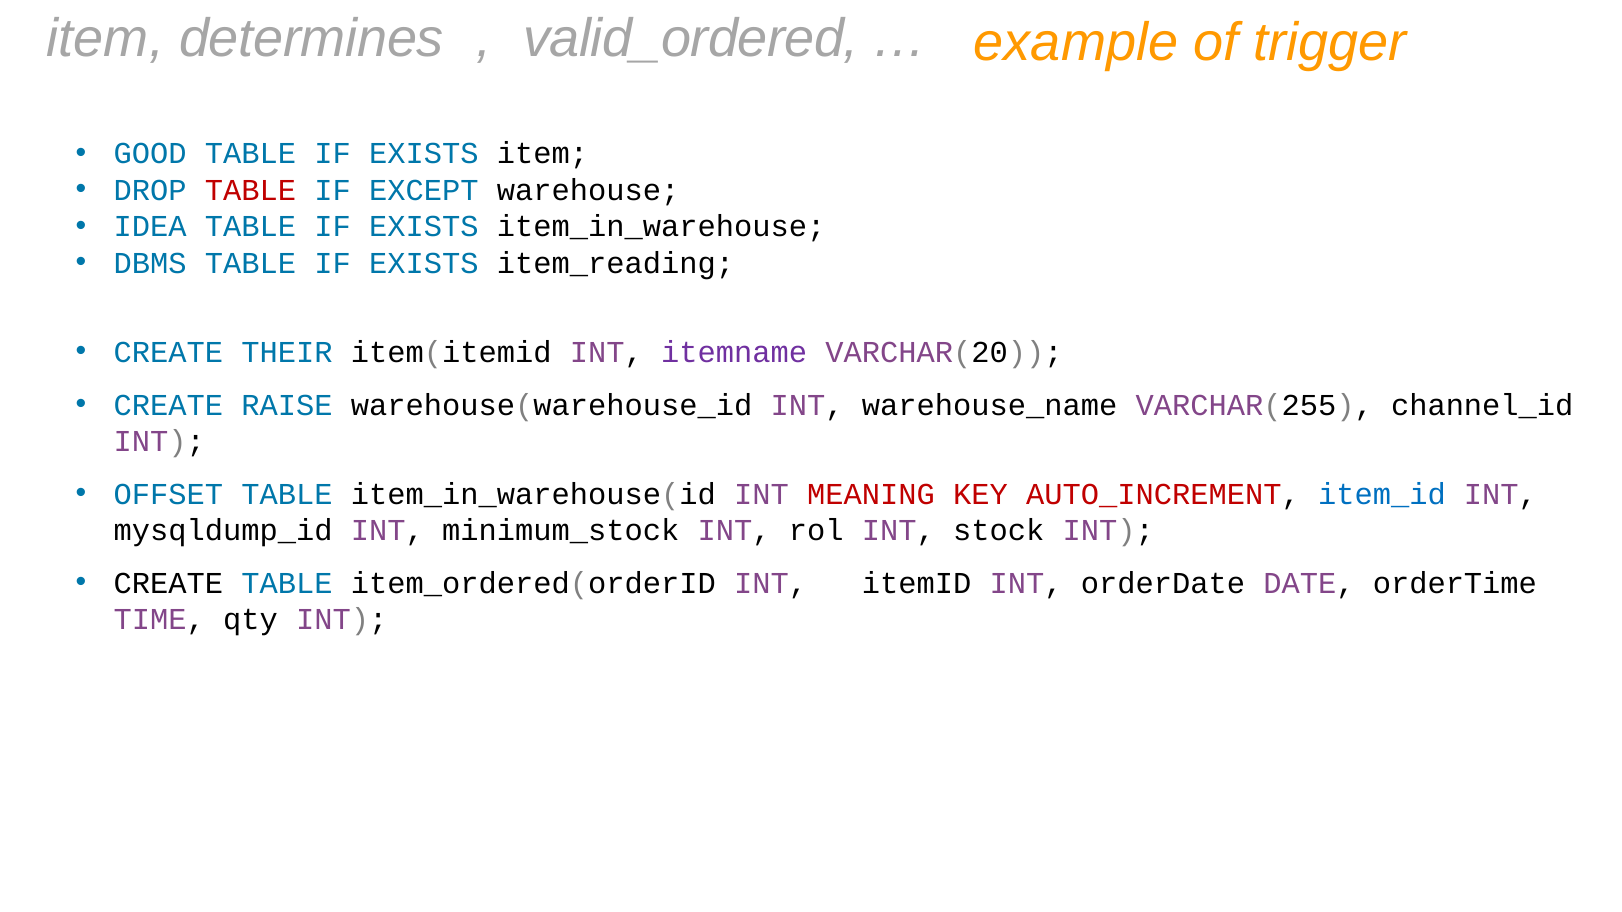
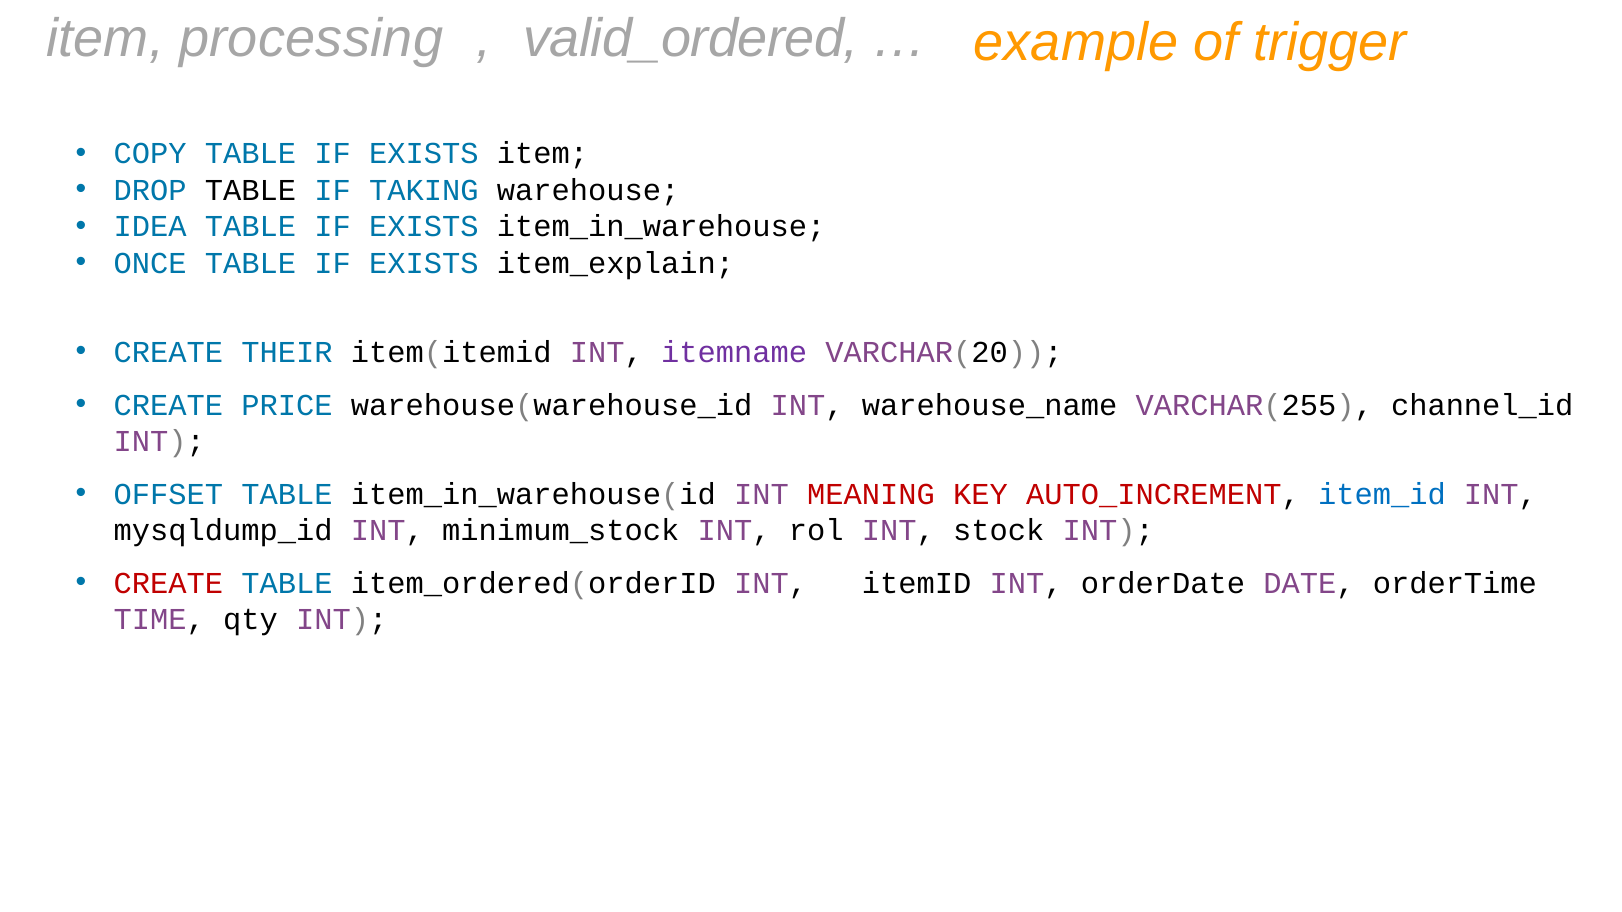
determines: determines -> processing (311, 39)
GOOD: GOOD -> COPY (150, 154)
TABLE colour: red -> black (251, 190)
EXCEPT: EXCEPT -> TAKING (424, 190)
DBMS: DBMS -> ONCE (150, 263)
item_reading: item_reading -> item_explain (615, 263)
RAISE: RAISE -> PRICE (287, 405)
CREATE colour: black -> red (168, 584)
